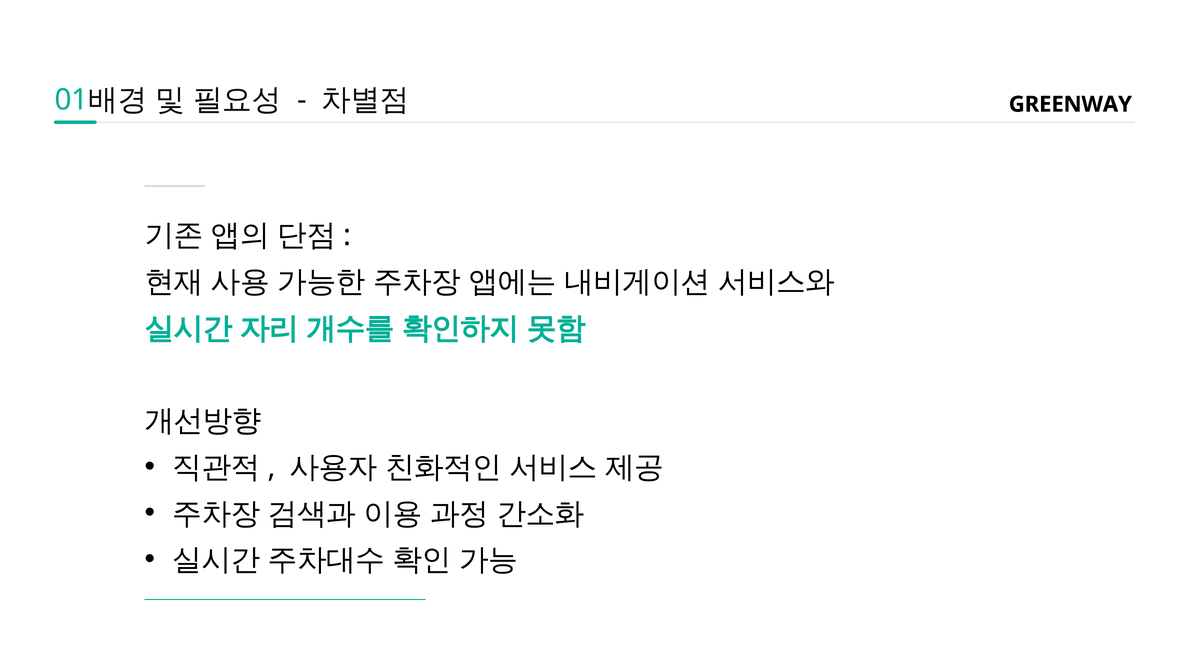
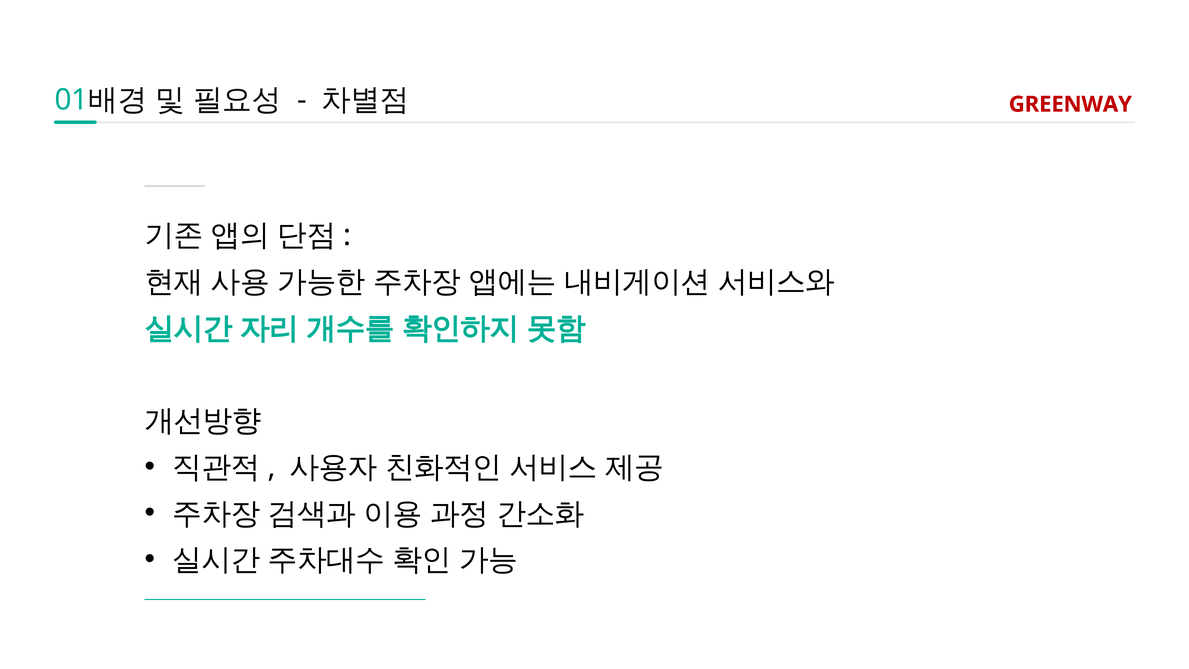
GREENWAY colour: black -> red (1070, 104)
